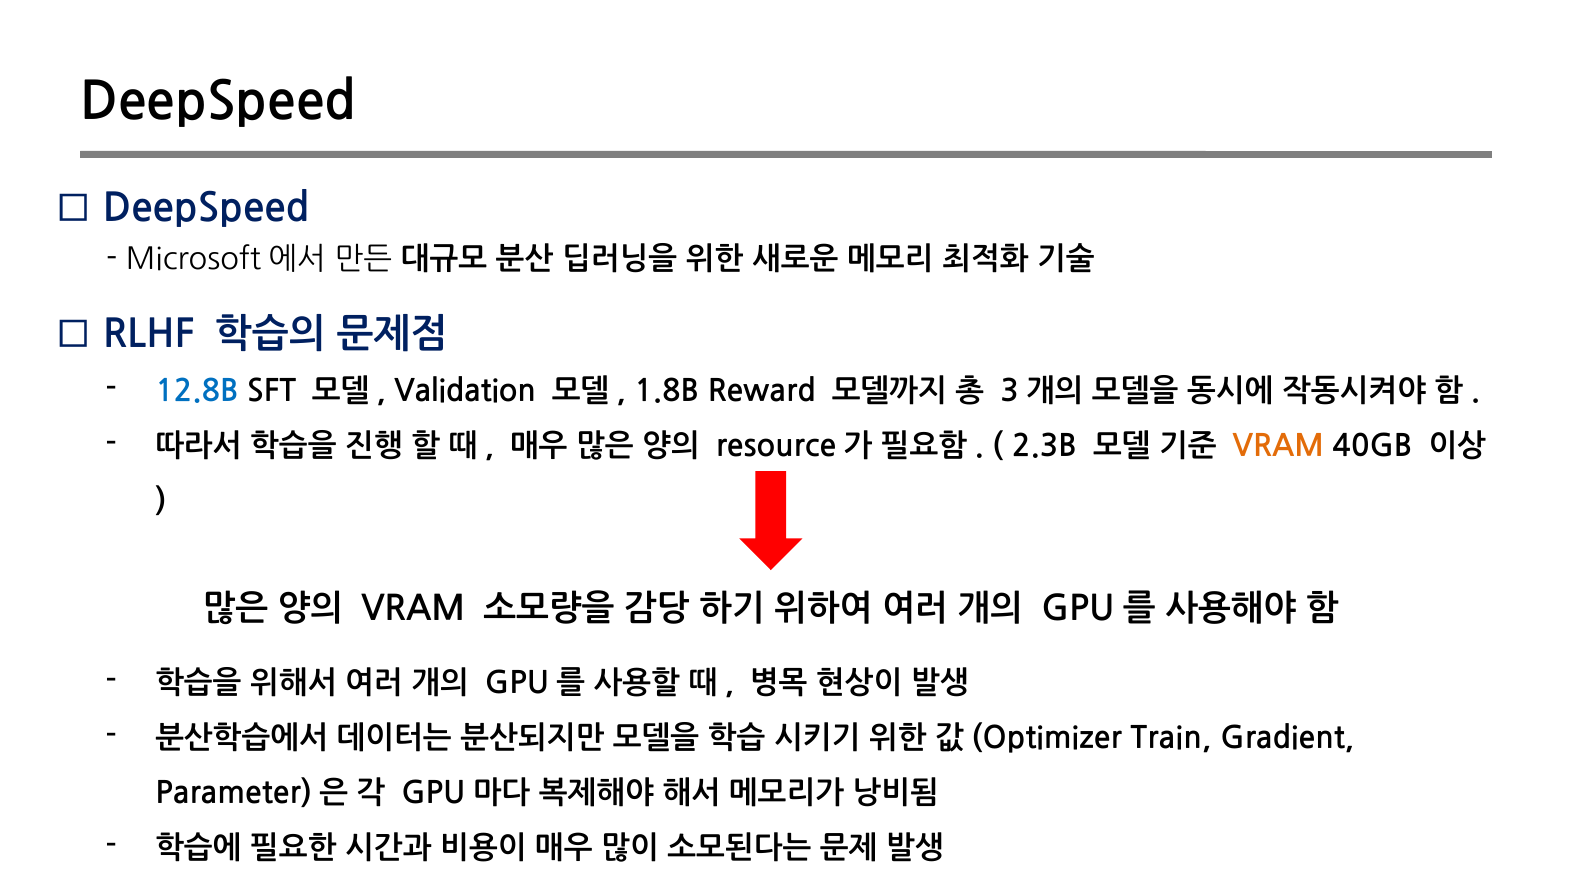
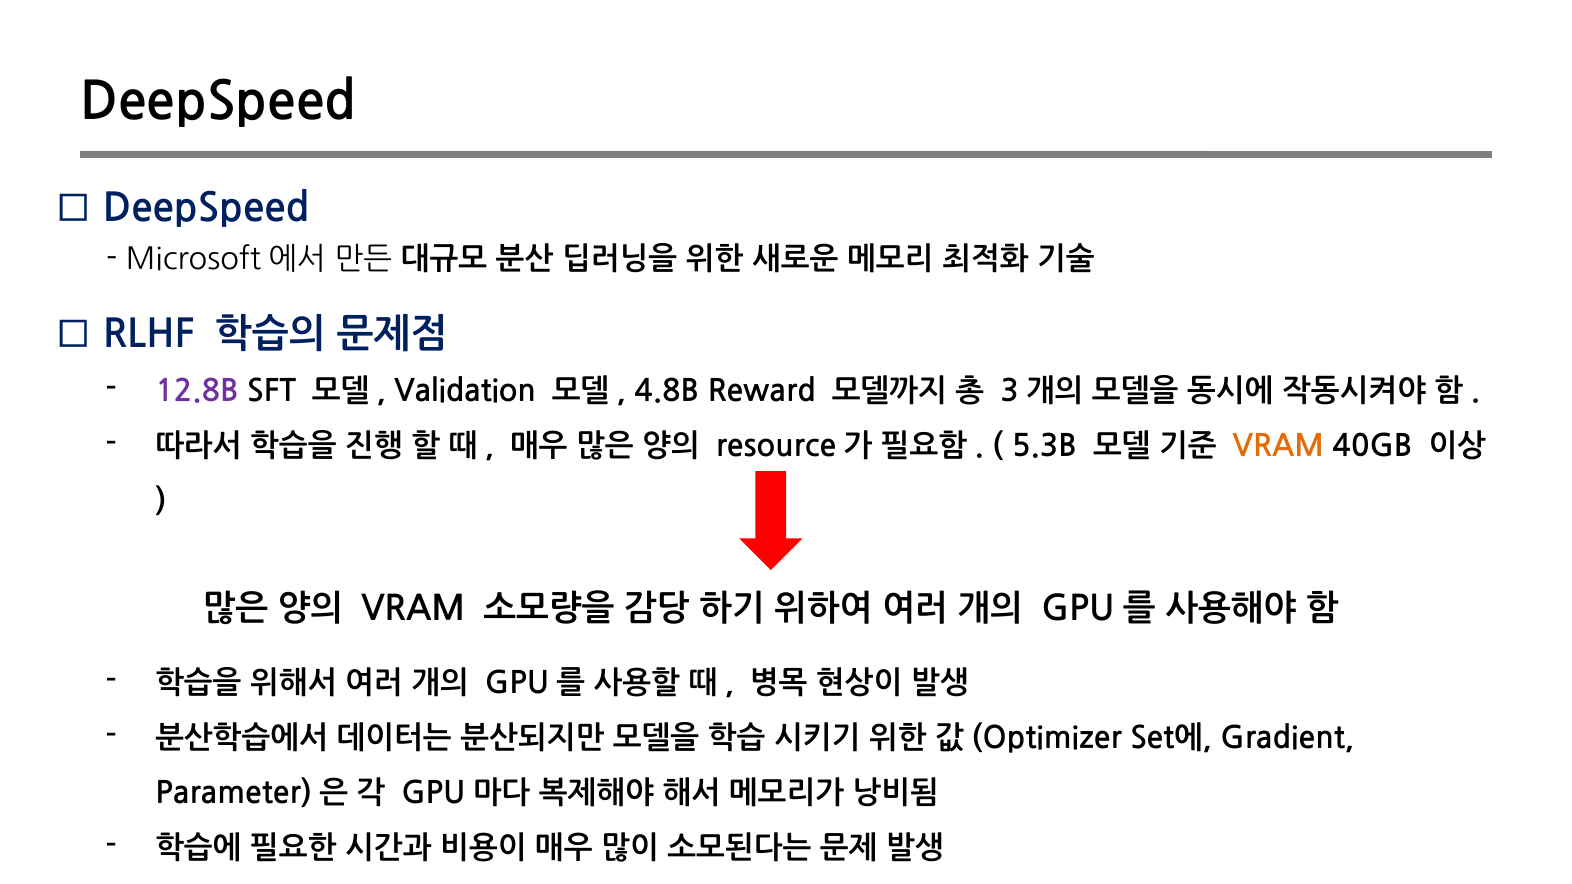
12.8B colour: blue -> purple (197, 392)
1.8B: 1.8B -> 4.8B (667, 392)
2.3B: 2.3B -> 5.3B (1044, 447)
Train: Train -> Set에 (1171, 739)
